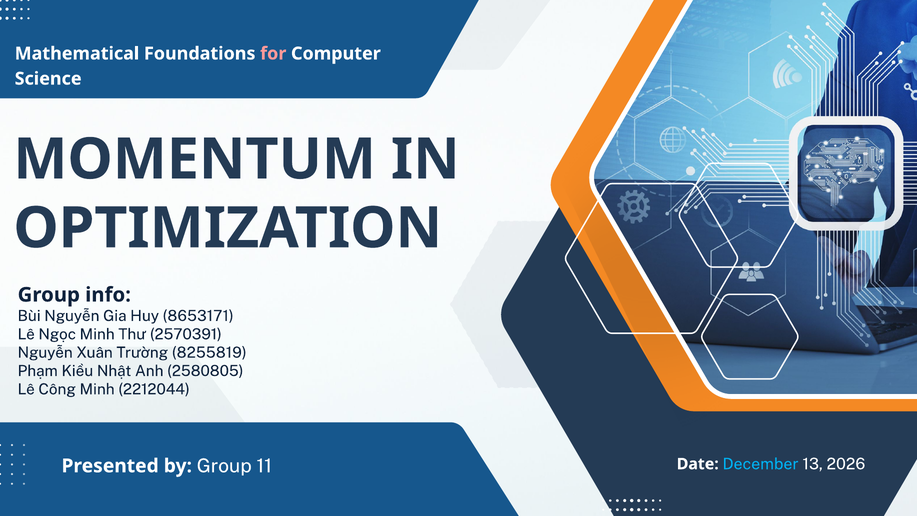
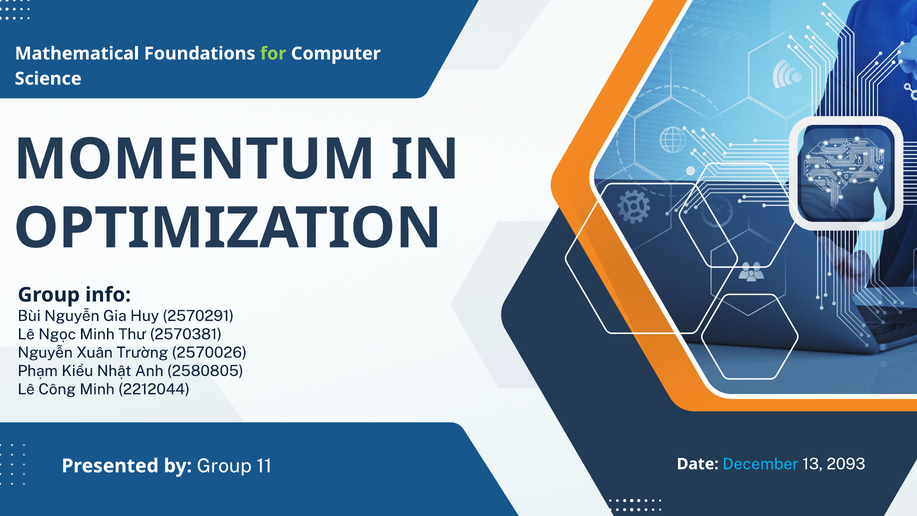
for colour: pink -> light green (273, 54)
8653171: 8653171 -> 2570291 (198, 316)
2570391: 2570391 -> 2570381 (186, 334)
8255819: 8255819 -> 2570026 (209, 352)
2026: 2026 -> 2093 (846, 464)
